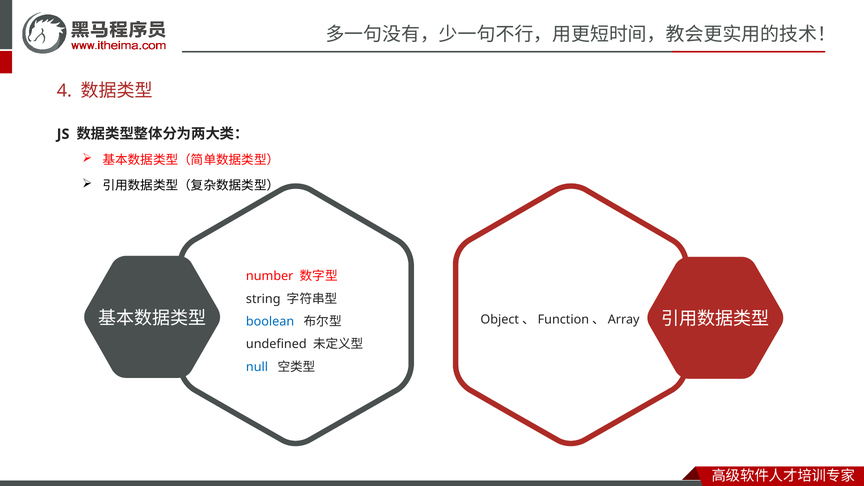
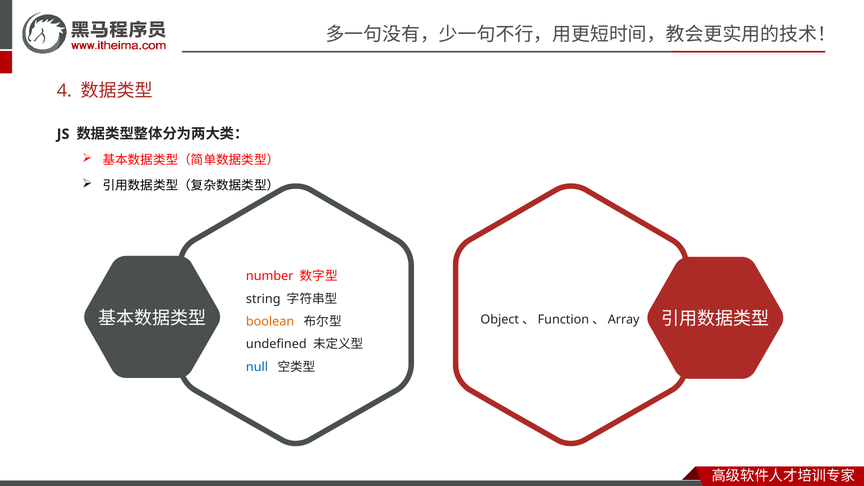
boolean colour: blue -> orange (270, 322)
